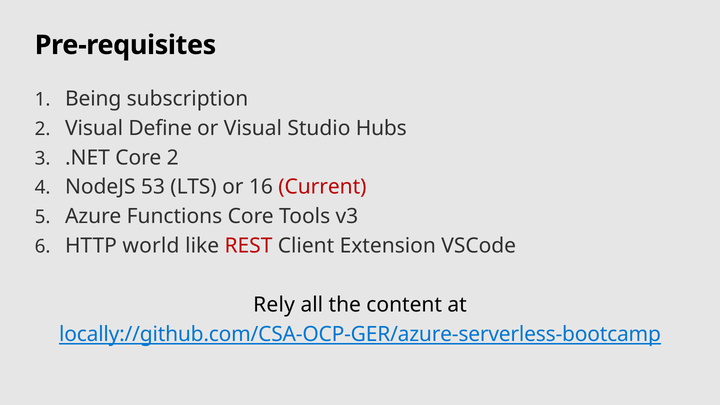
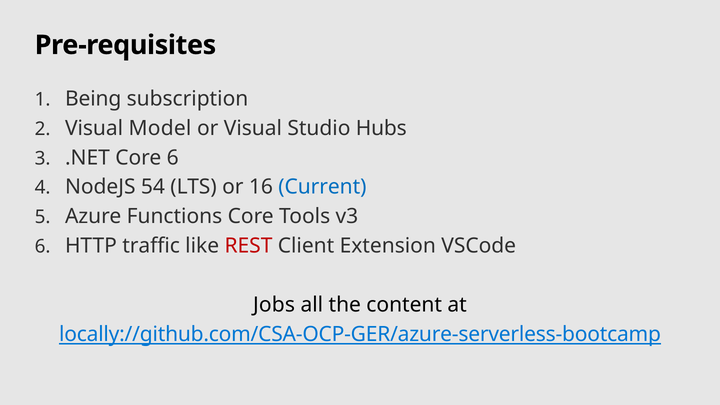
Define: Define -> Model (160, 128)
Core 2: 2 -> 6 (173, 158)
53: 53 -> 54 (153, 187)
Current colour: red -> blue (322, 187)
world: world -> traffic (151, 246)
Rely: Rely -> Jobs (274, 305)
